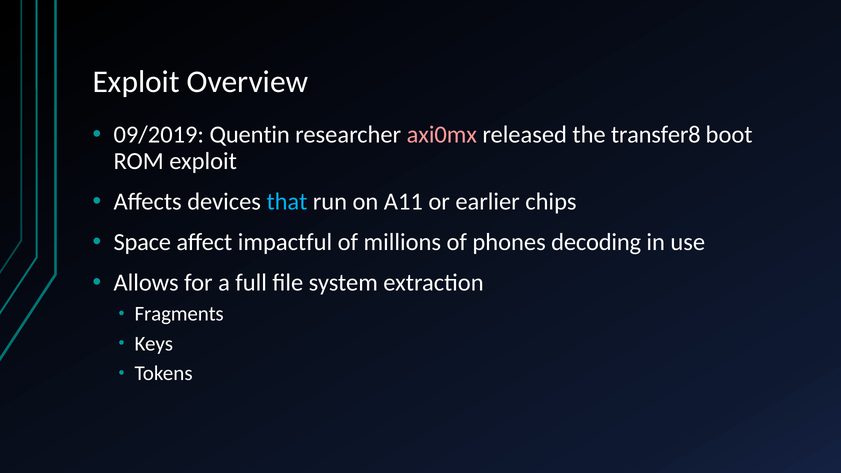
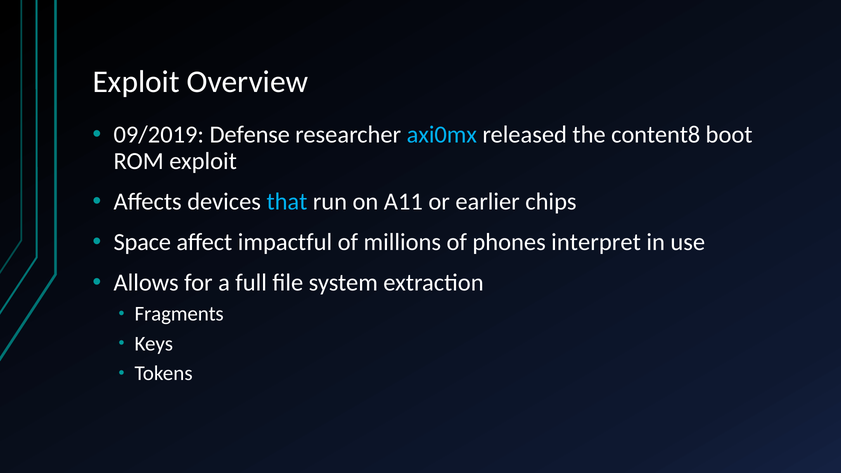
Quentin: Quentin -> Defense (250, 135)
axi0mx colour: pink -> light blue (442, 135)
transfer8: transfer8 -> content8 (656, 135)
decoding: decoding -> interpret (596, 242)
